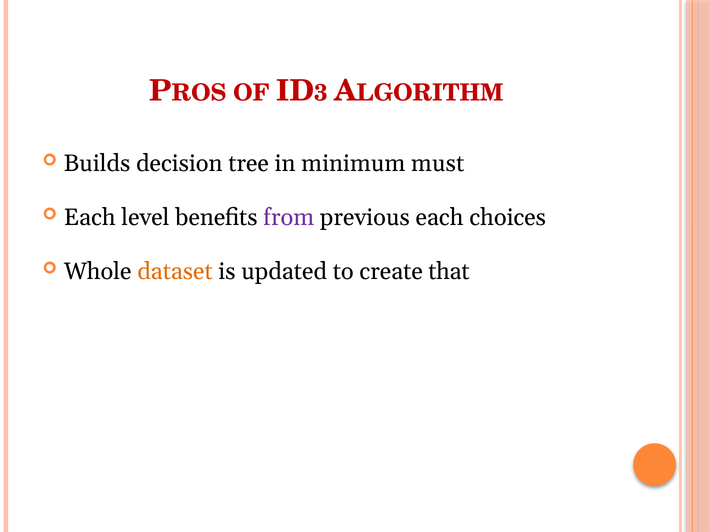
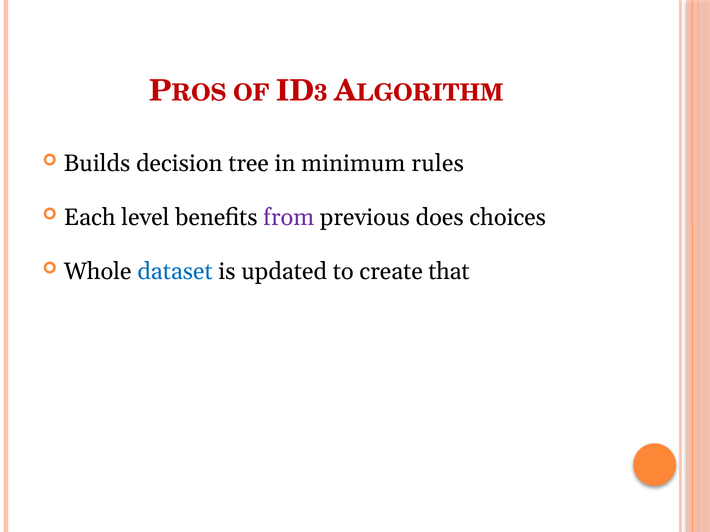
must: must -> rules (438, 163)
previous each: each -> does (440, 218)
dataset colour: orange -> blue (175, 272)
